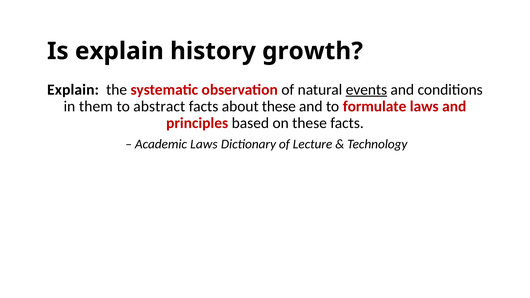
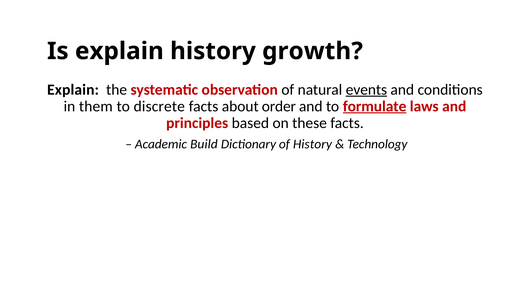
abstract: abstract -> discrete (159, 106)
about these: these -> order (279, 106)
formulate underline: none -> present (375, 106)
Academic Laws: Laws -> Build (204, 144)
of Lecture: Lecture -> History (312, 144)
